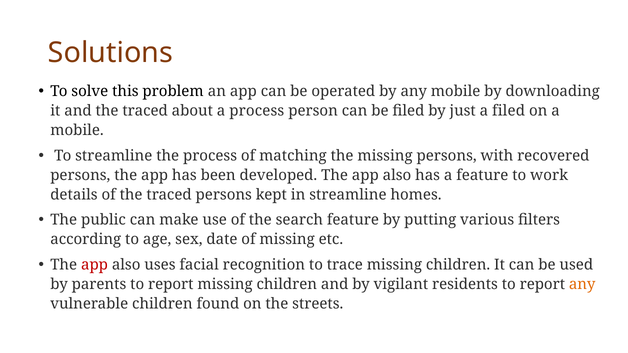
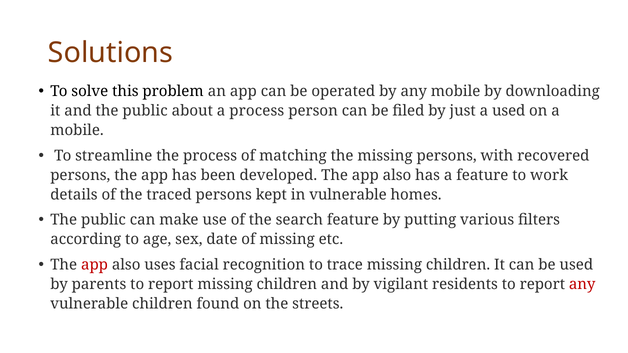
and the traced: traced -> public (145, 111)
a filed: filed -> used (509, 111)
in streamline: streamline -> vulnerable (348, 195)
any colour: orange -> red (582, 284)
